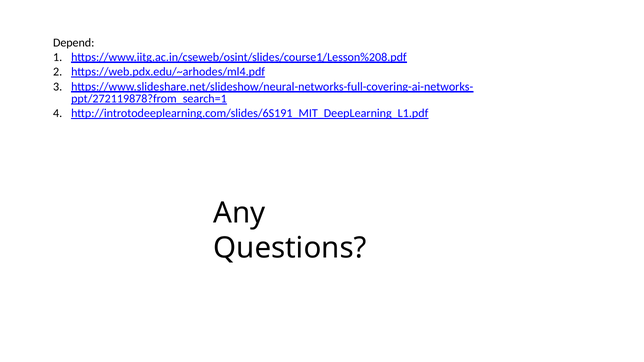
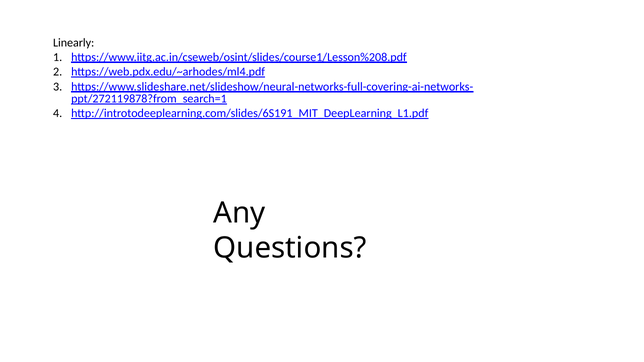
Depend: Depend -> Linearly (74, 43)
